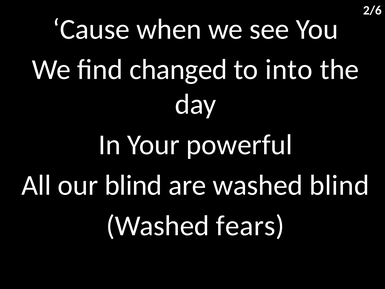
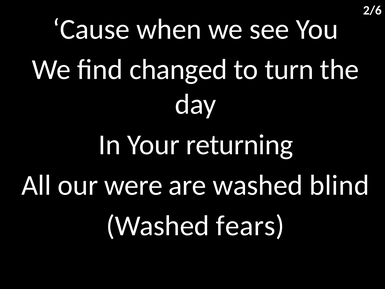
into: into -> turn (289, 70)
powerful: powerful -> returning (239, 145)
our blind: blind -> were (133, 185)
